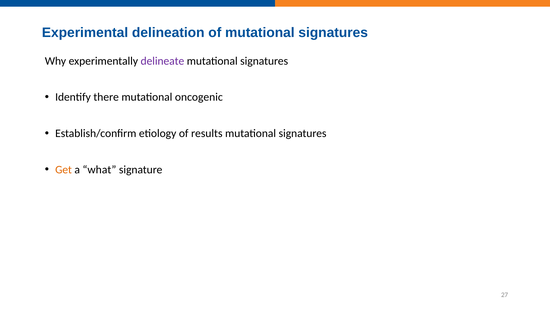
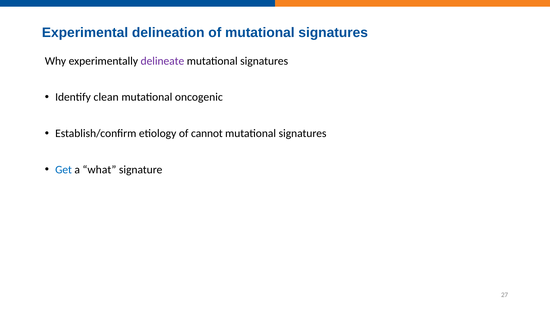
there: there -> clean (106, 97)
results: results -> cannot (207, 134)
Get colour: orange -> blue (64, 170)
